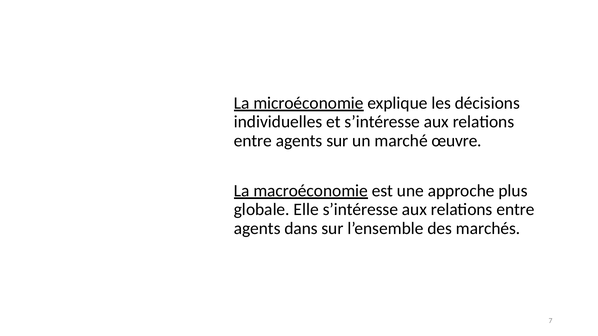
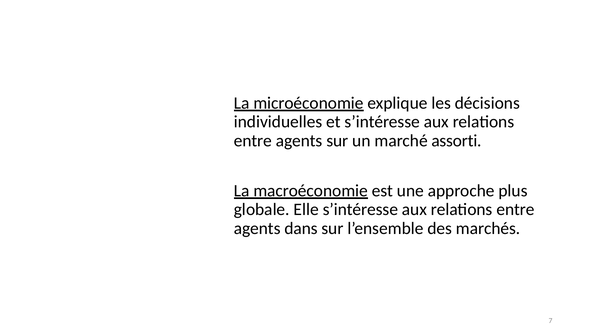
œuvre: œuvre -> assorti (457, 141)
